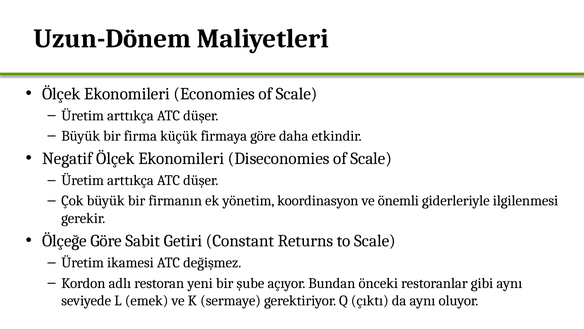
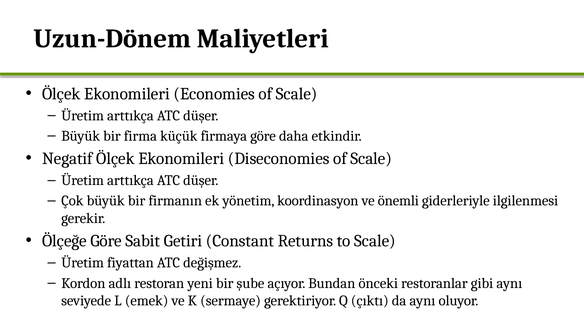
ikamesi: ikamesi -> fiyattan (130, 262)
